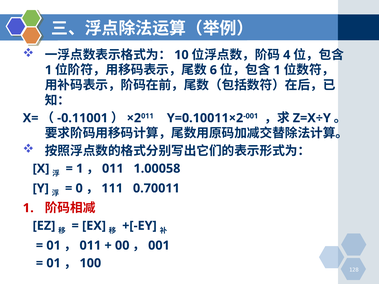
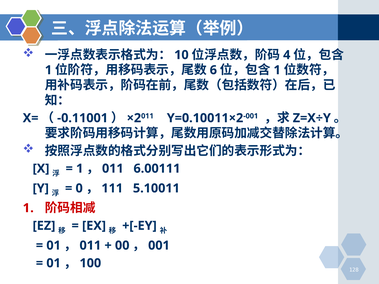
1.00058: 1.00058 -> 6.00111 (157, 169)
0.70011: 0.70011 -> 5.10011 (156, 188)
